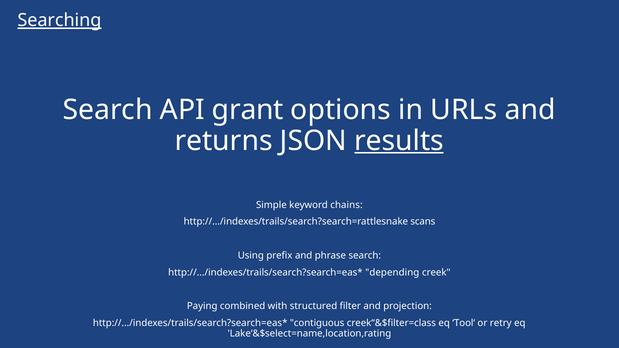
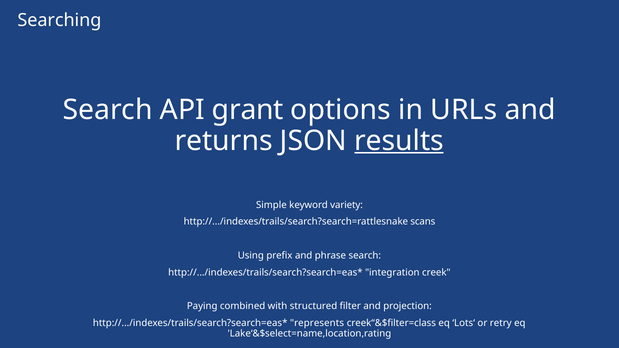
Searching underline: present -> none (59, 21)
chains: chains -> variety (347, 205)
depending: depending -> integration (392, 273)
contiguous: contiguous -> represents (317, 323)
Tool‘: Tool‘ -> Lots‘ (464, 323)
